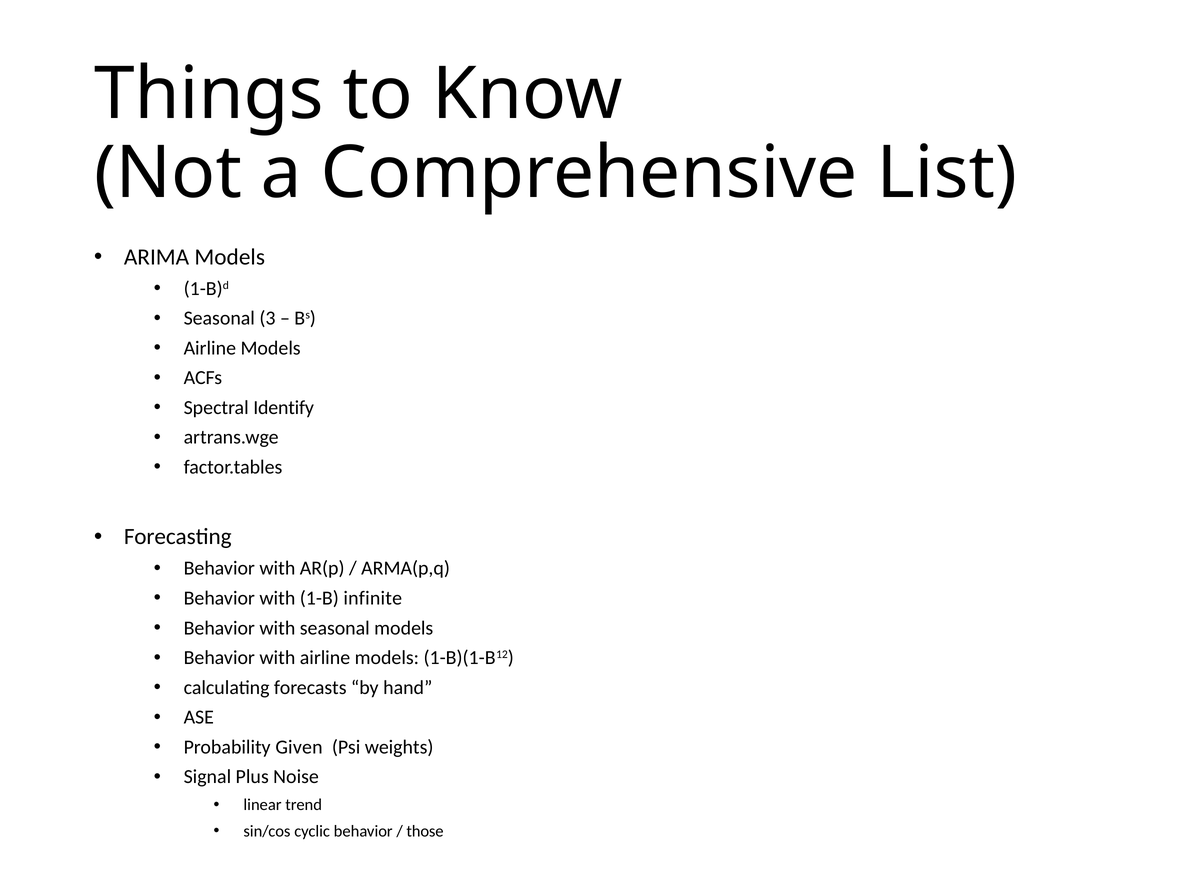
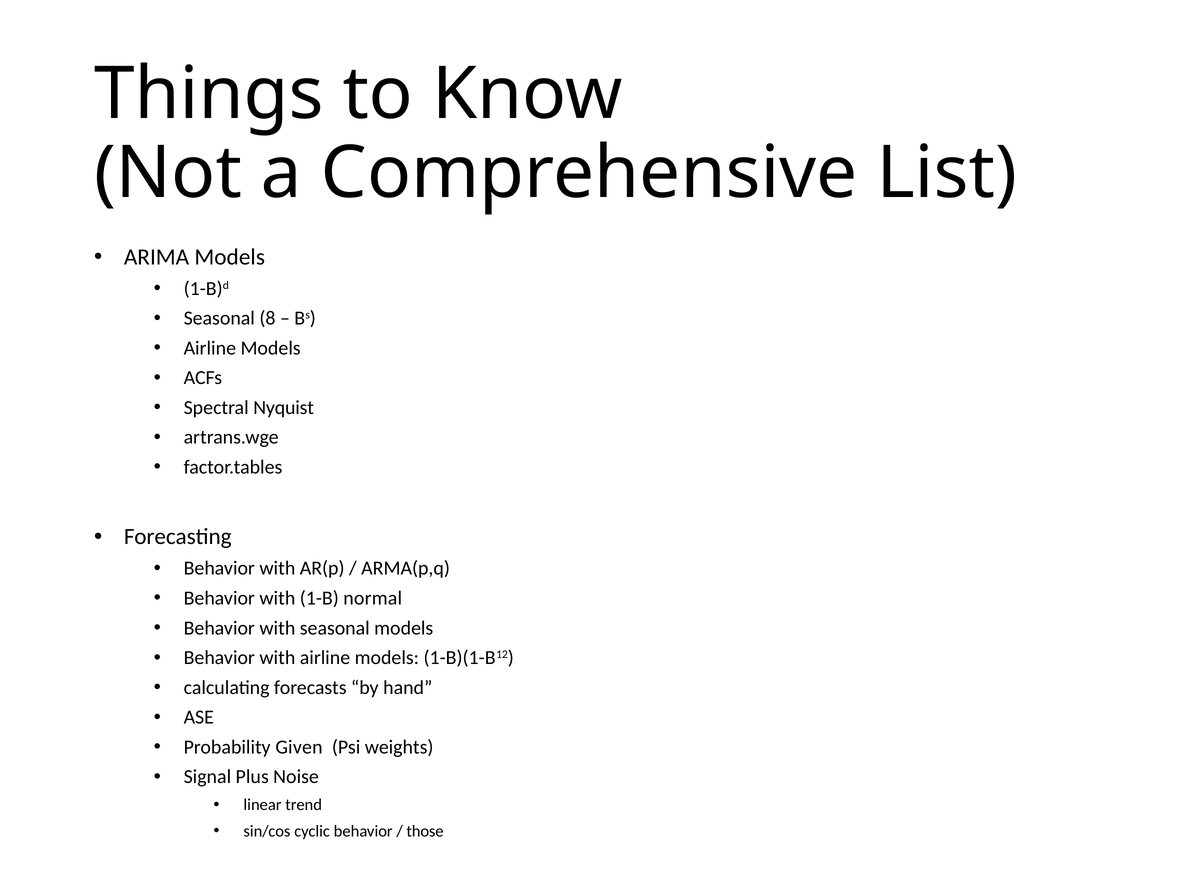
3: 3 -> 8 (267, 318)
Identify: Identify -> Nyquist (284, 408)
infinite: infinite -> normal (373, 598)
